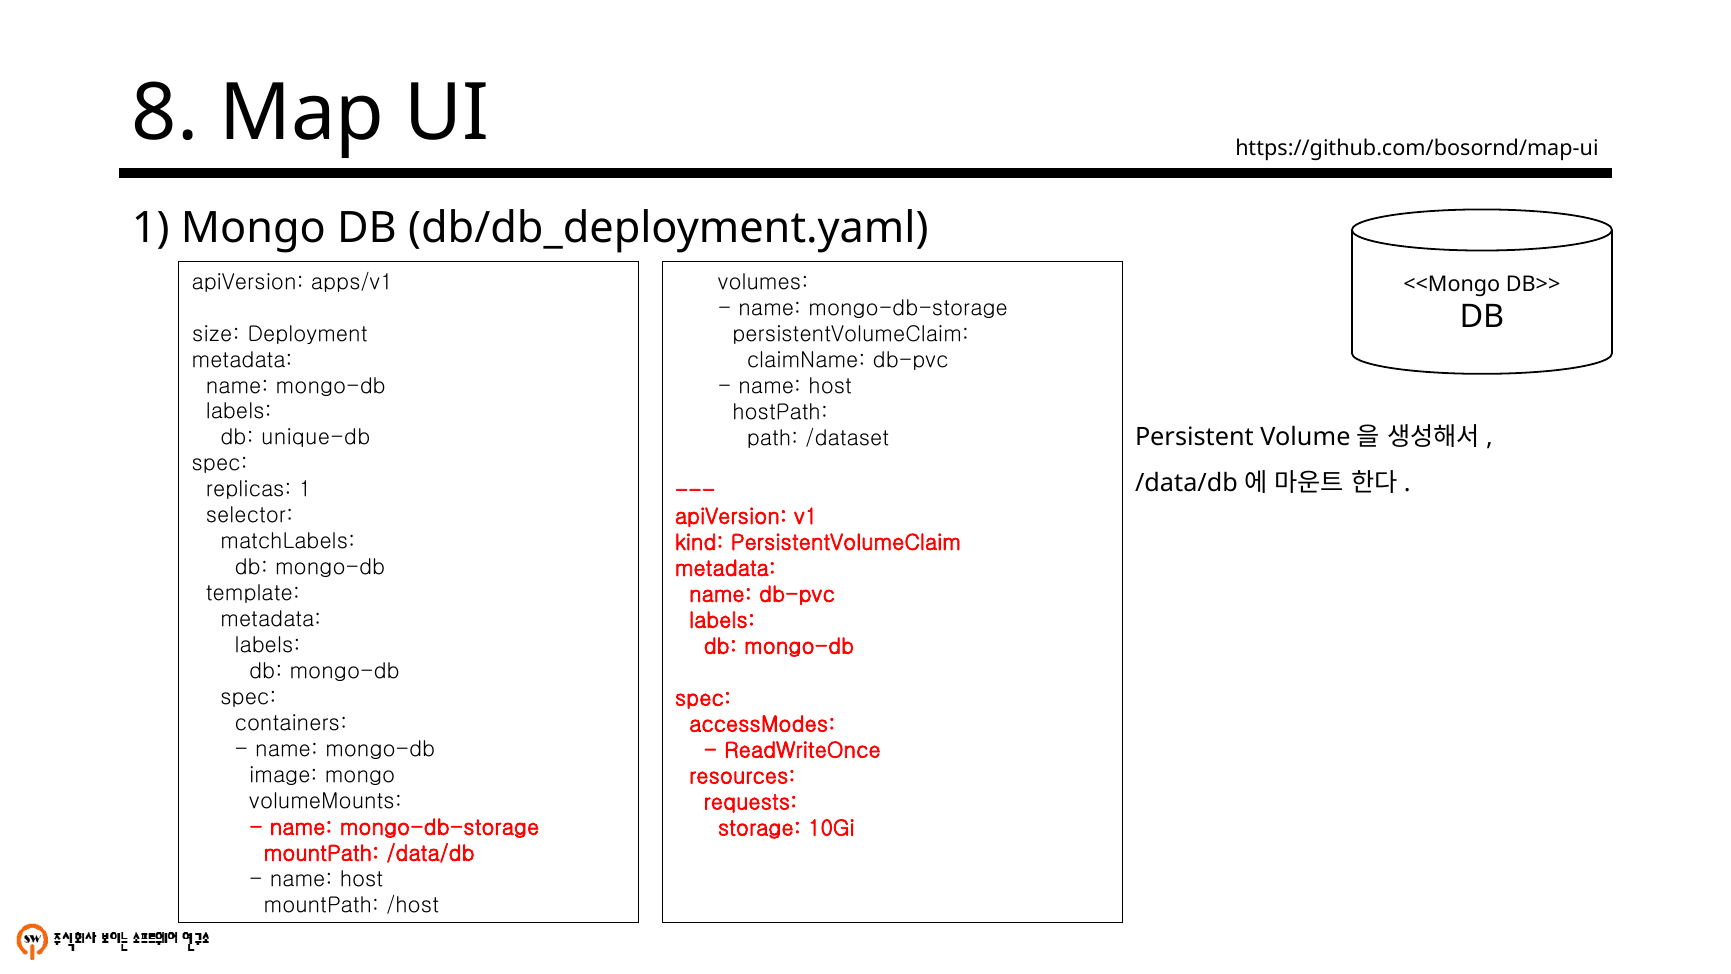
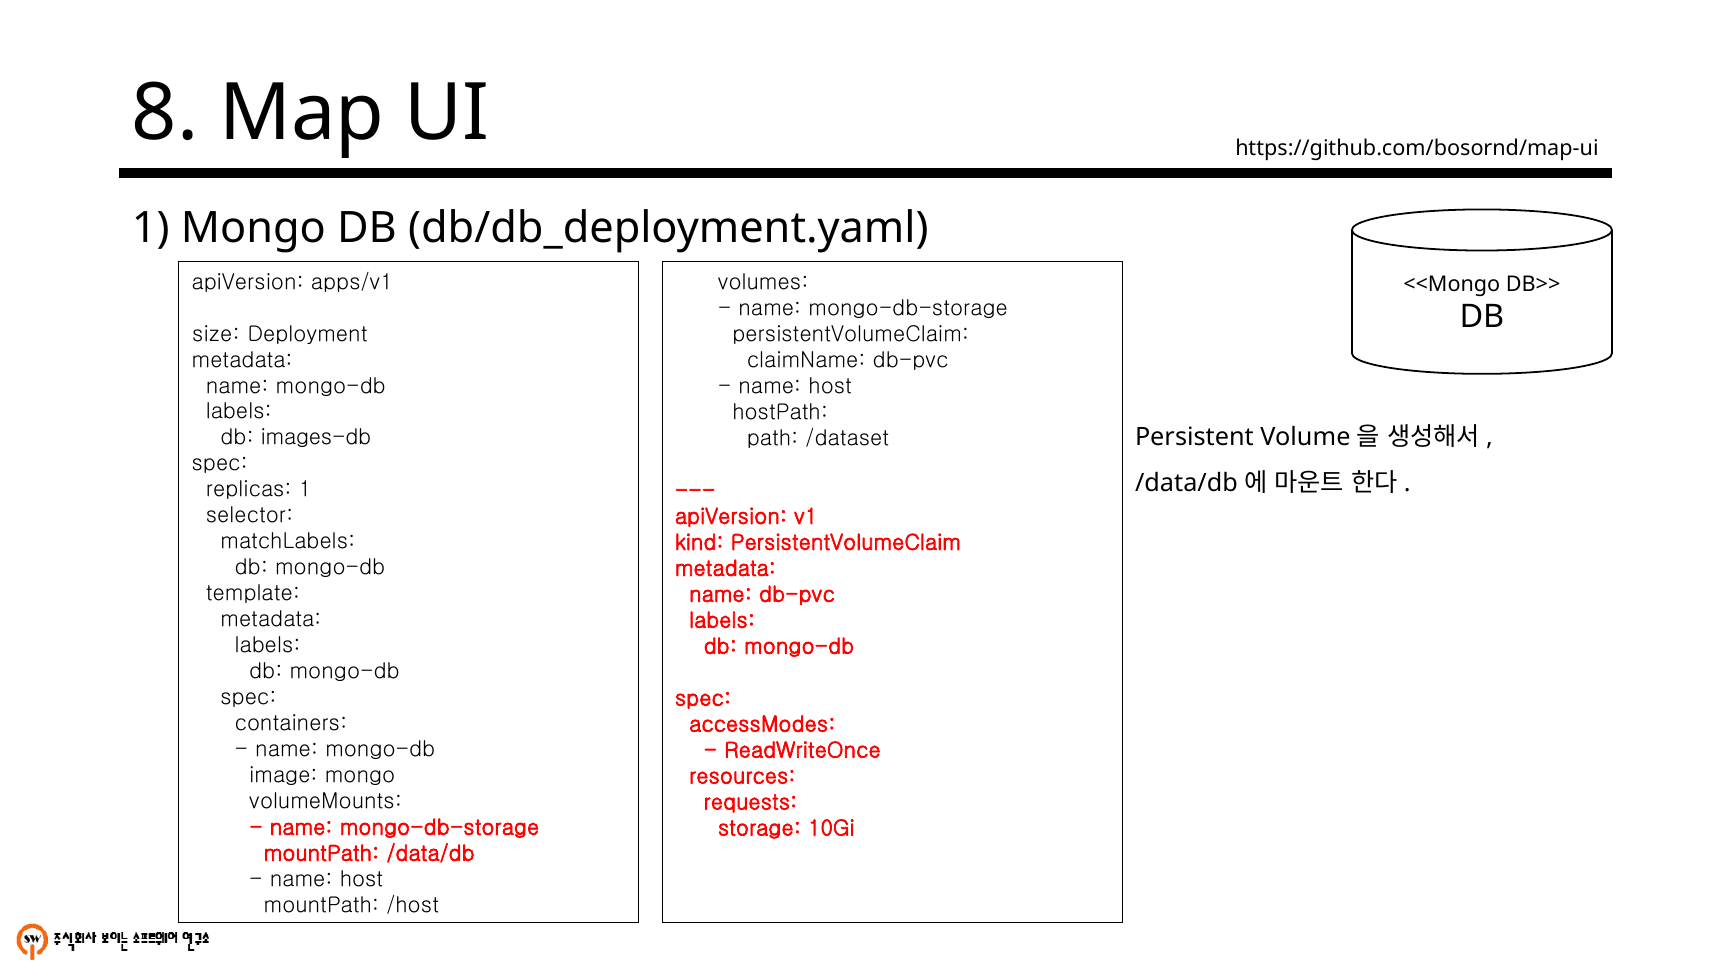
unique-db: unique-db -> images-db (316, 438)
